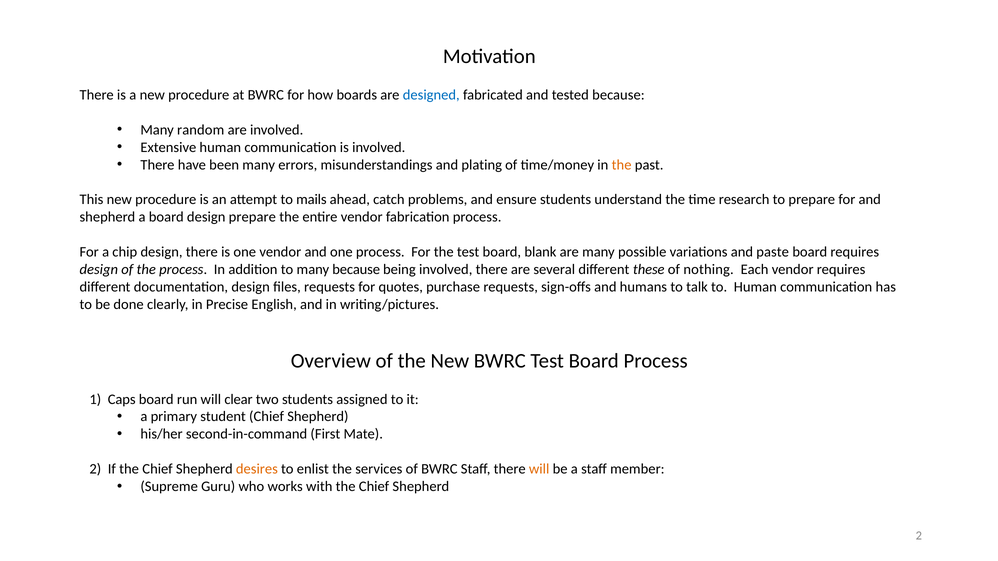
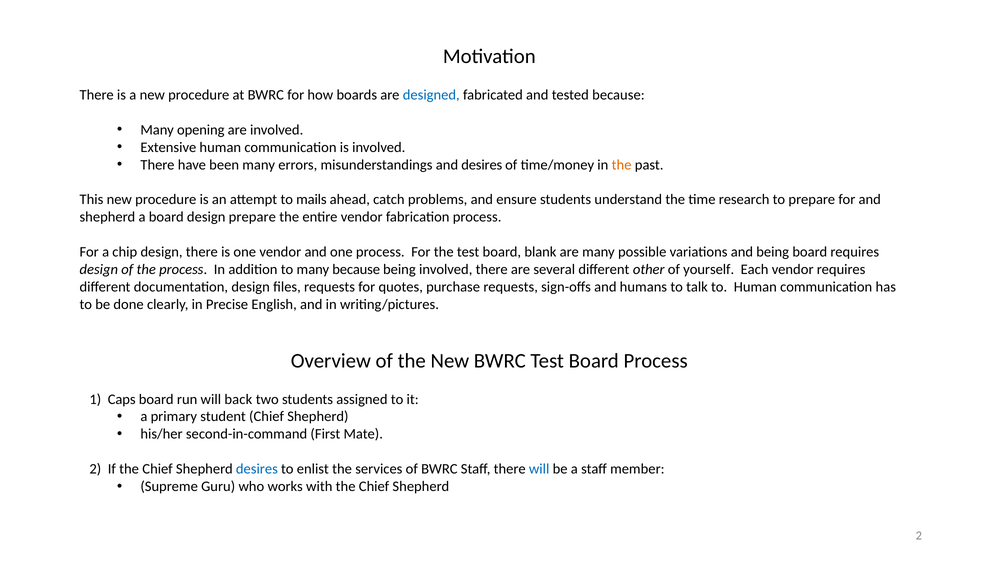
random: random -> opening (201, 130)
and plating: plating -> desires (482, 165)
and paste: paste -> being (773, 252)
these: these -> other (649, 270)
nothing: nothing -> yourself (709, 270)
clear: clear -> back (238, 399)
desires colour: orange -> blue (257, 469)
will colour: orange -> blue (539, 469)
